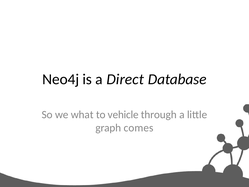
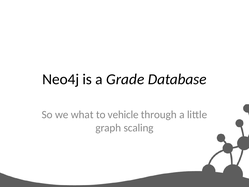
Direct: Direct -> Grade (125, 79)
comes: comes -> scaling (139, 128)
